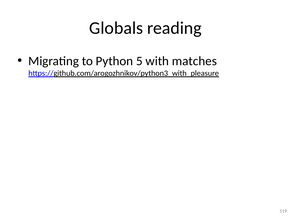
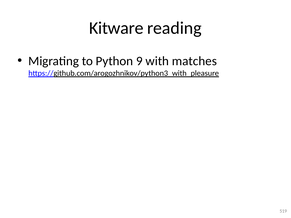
Globals: Globals -> Kitware (116, 28)
5: 5 -> 9 (139, 61)
